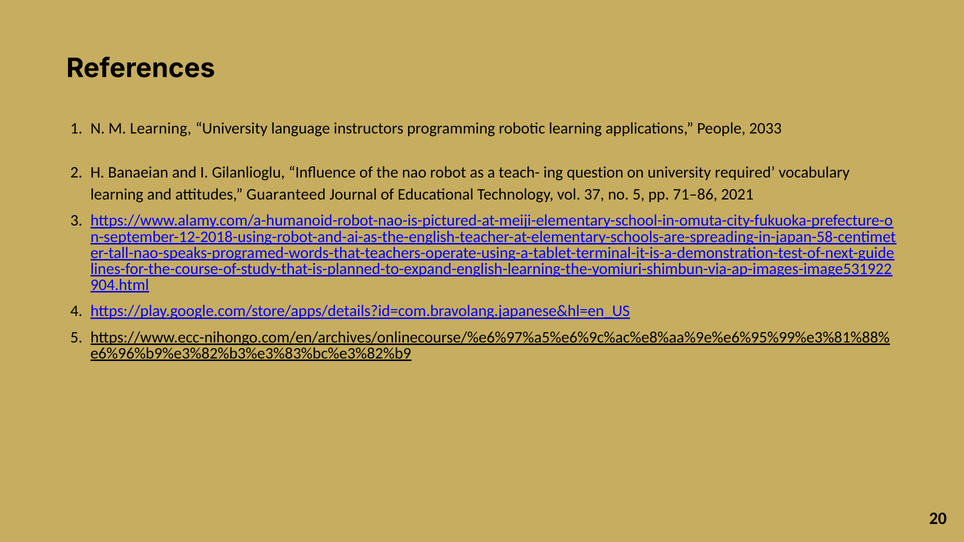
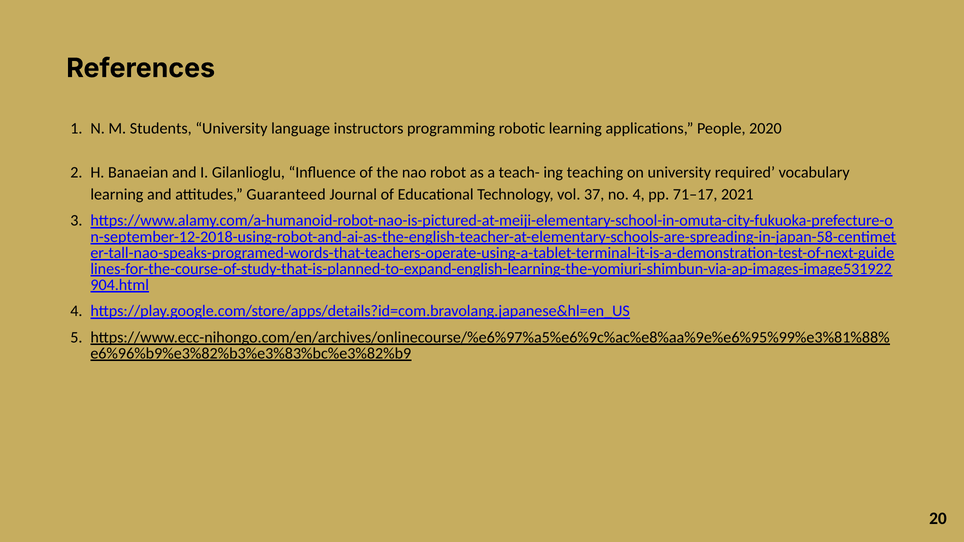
M Learning: Learning -> Students (161, 128)
2033: 2033 -> 2020 (765, 128)
question: question -> teaching (595, 173)
no 5: 5 -> 4 (639, 195)
71–86: 71–86 -> 71–17 (695, 195)
